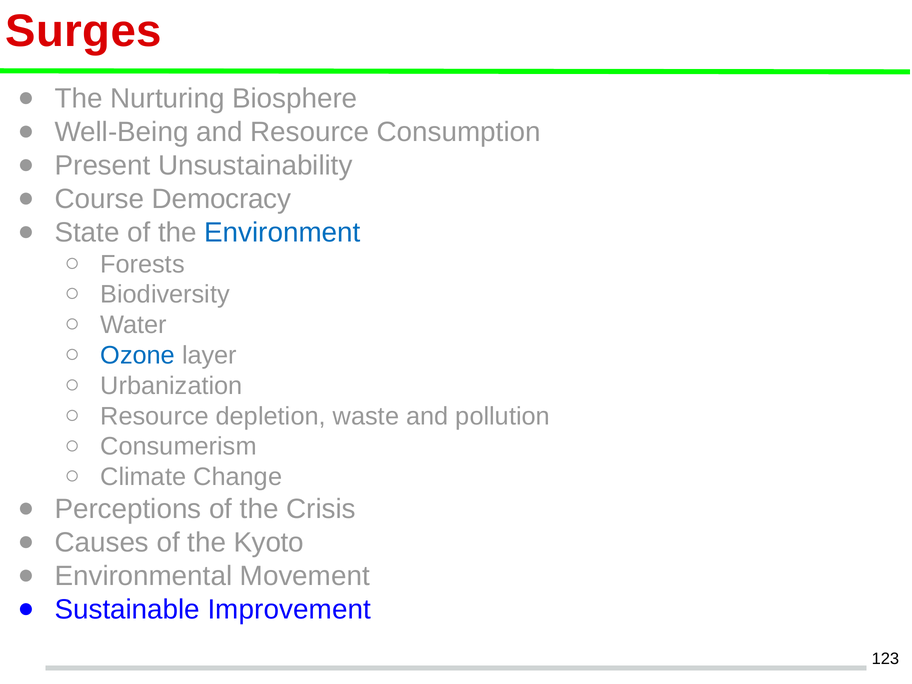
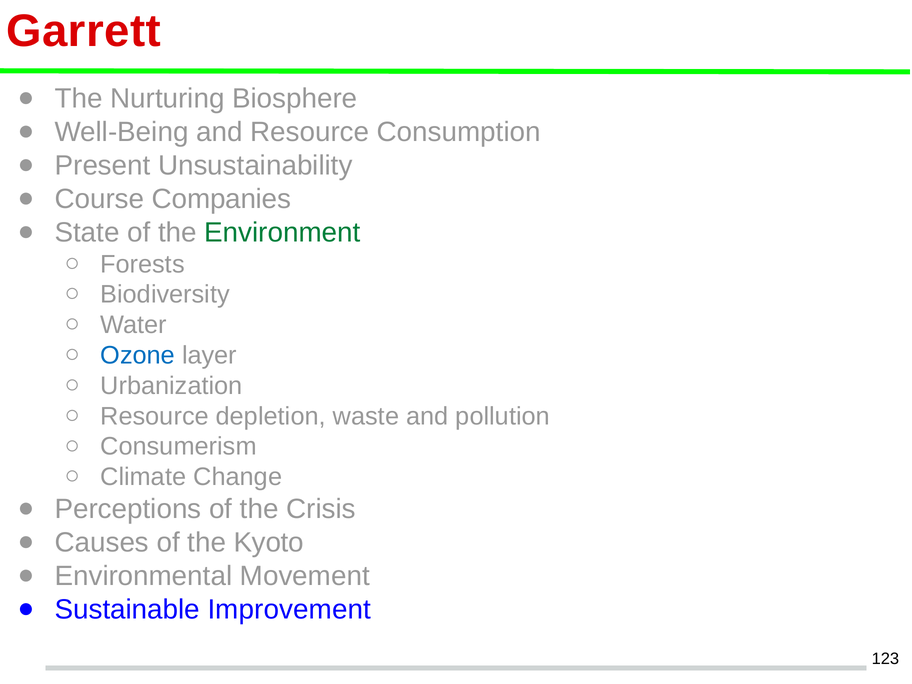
Surges: Surges -> Garrett (84, 31)
Democracy: Democracy -> Companies (221, 199)
Environment colour: blue -> green (282, 232)
